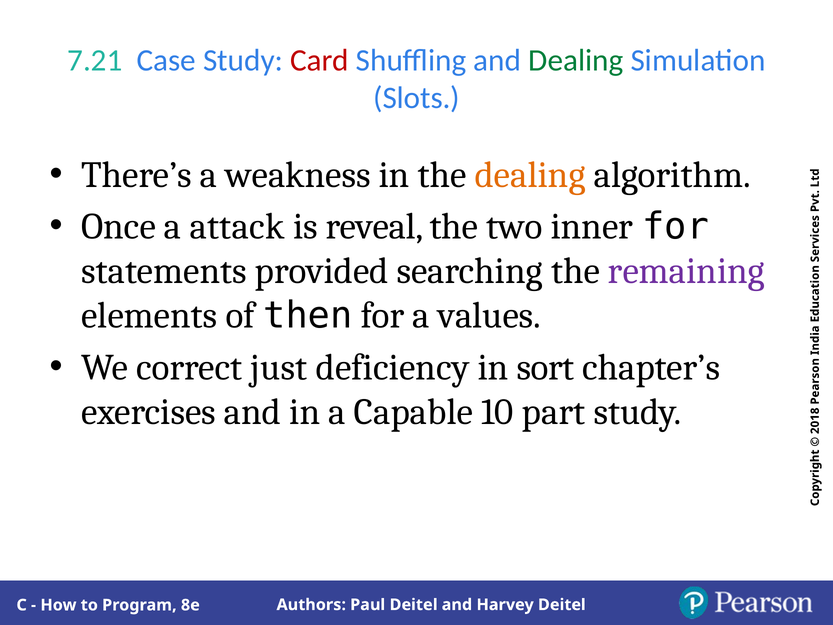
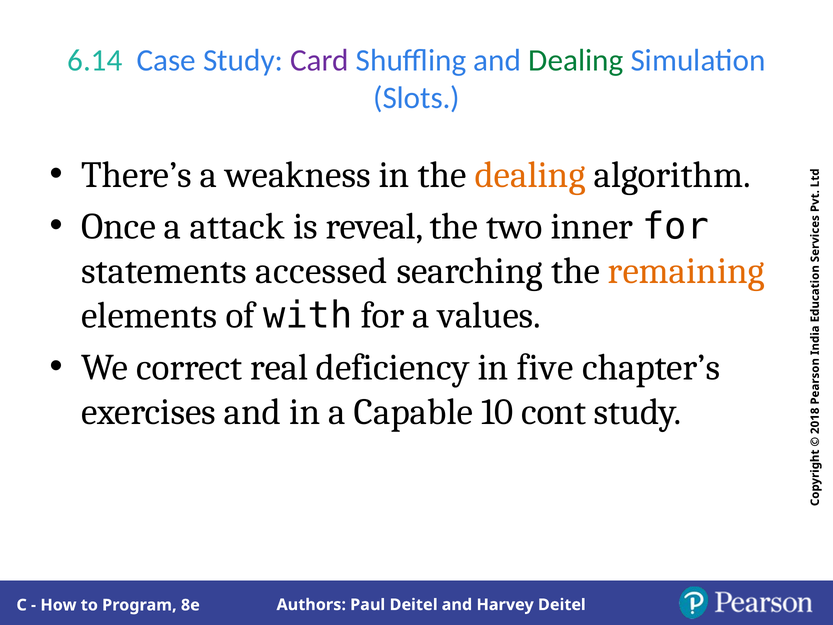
7.21: 7.21 -> 6.14 (95, 60)
Card colour: red -> purple (320, 60)
provided: provided -> accessed (322, 271)
remaining colour: purple -> orange (686, 271)
then: then -> with (308, 315)
just: just -> real (279, 367)
sort: sort -> five (545, 367)
part: part -> cont (554, 412)
